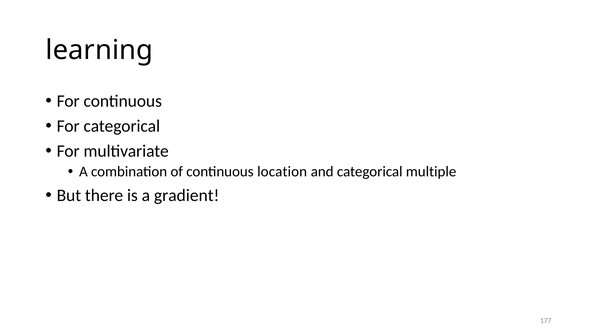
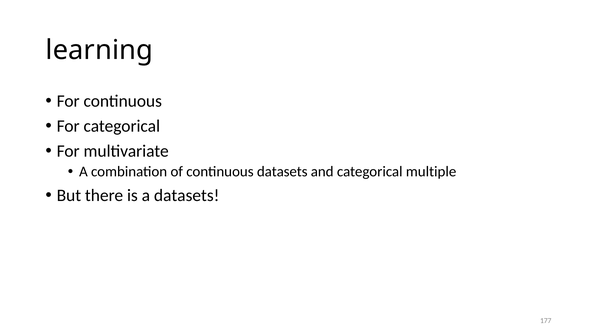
continuous location: location -> datasets (282, 172)
a gradient: gradient -> datasets (187, 195)
